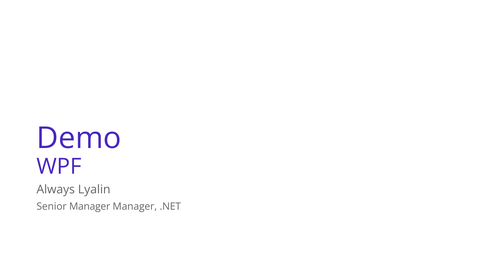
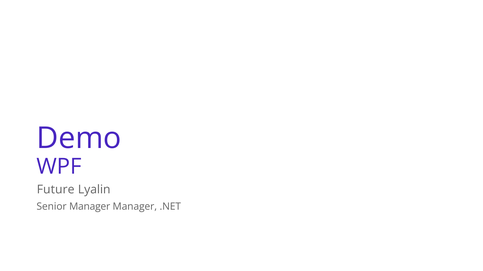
Always: Always -> Future (56, 190)
